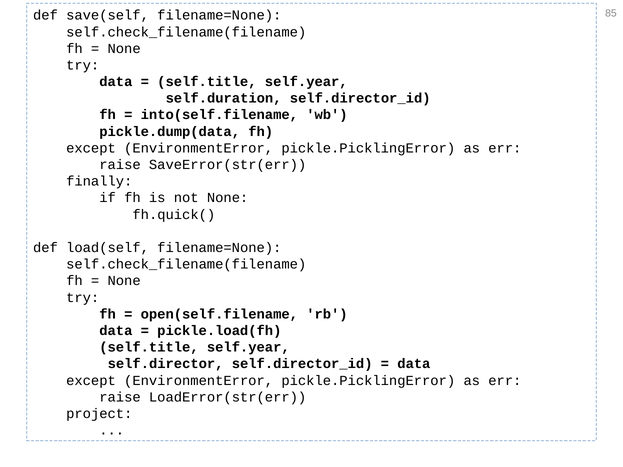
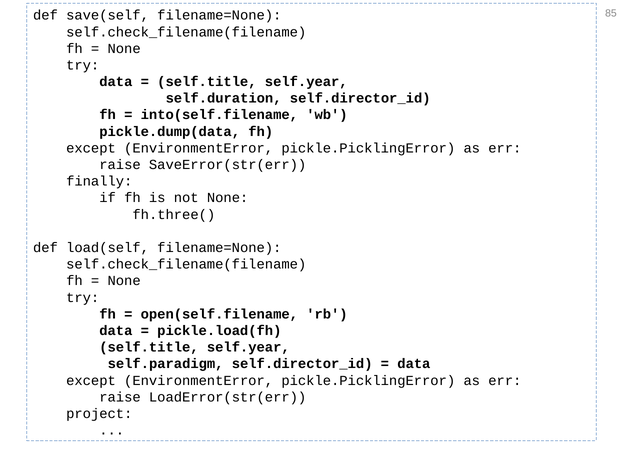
fh.quick(: fh.quick( -> fh.three( (174, 215)
self.director: self.director -> self.paradigm (166, 364)
